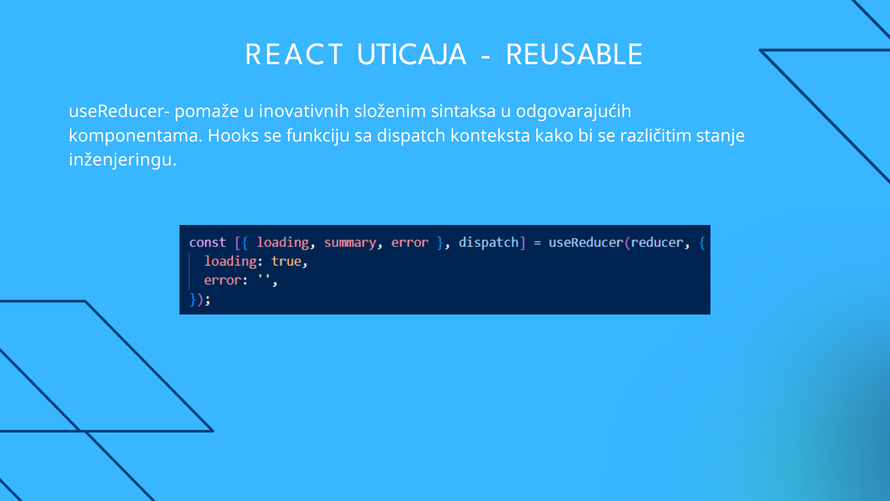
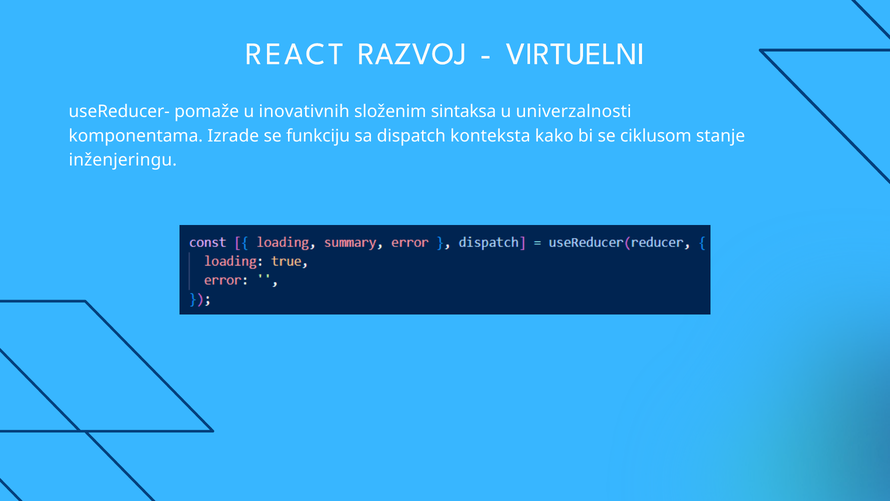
UTICAJA: UTICAJA -> RAZVOJ (412, 54)
REUSABLE: REUSABLE -> VIRTUELNI (575, 54)
odgovarajućih: odgovarajućih -> univerzalnosti (574, 112)
Hooks: Hooks -> Izrade (233, 136)
različitim: različitim -> ciklusom (656, 136)
